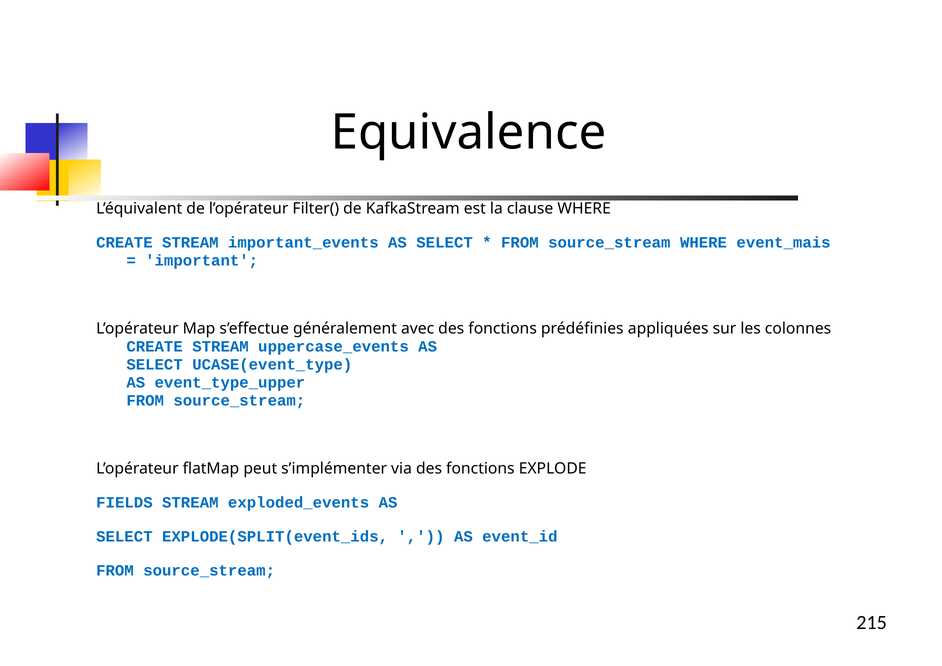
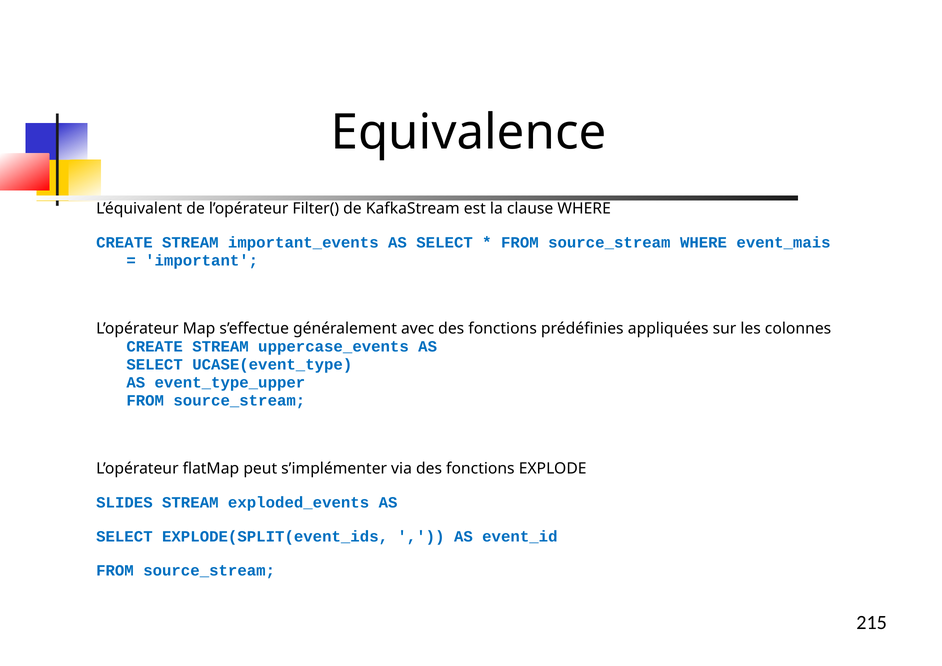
FIELDS: FIELDS -> SLIDES (124, 503)
